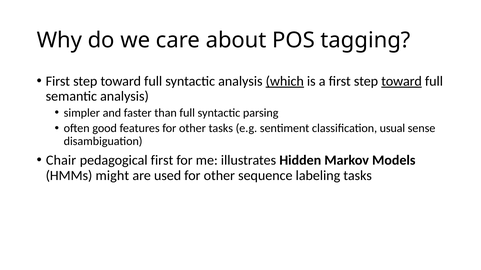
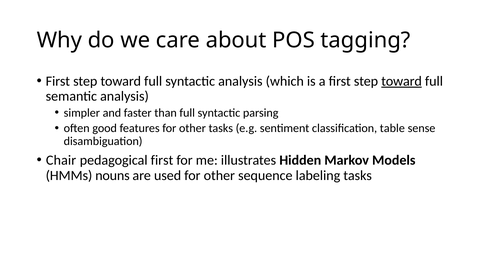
which underline: present -> none (285, 81)
usual: usual -> table (392, 129)
might: might -> nouns (112, 176)
